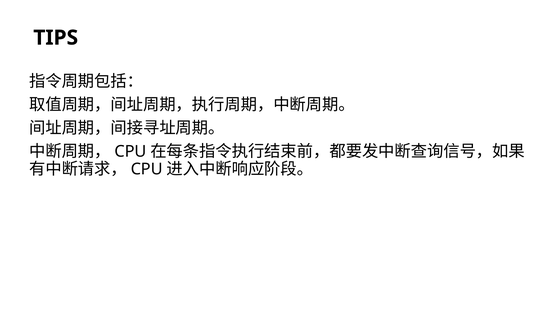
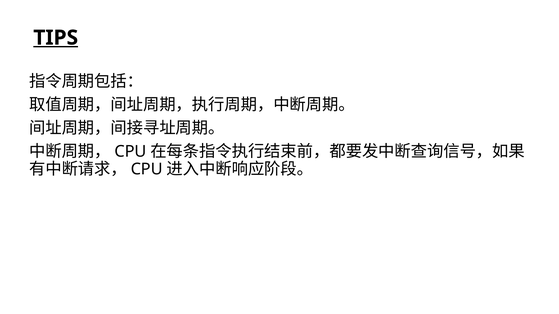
TIPS underline: none -> present (56, 38)
